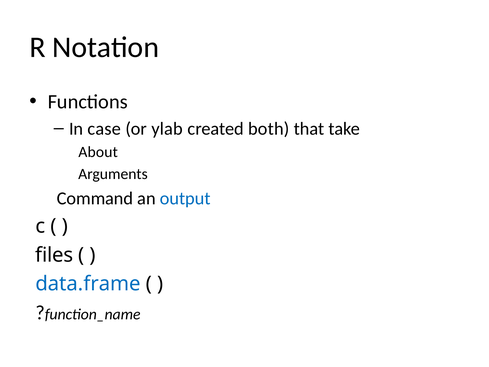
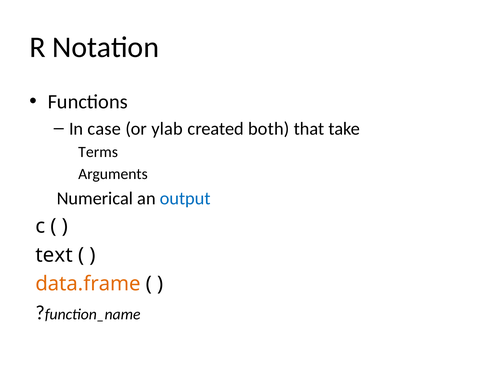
About: About -> Terms (98, 152)
Command: Command -> Numerical (95, 198)
files: files -> text (54, 255)
data.frame colour: blue -> orange (88, 284)
